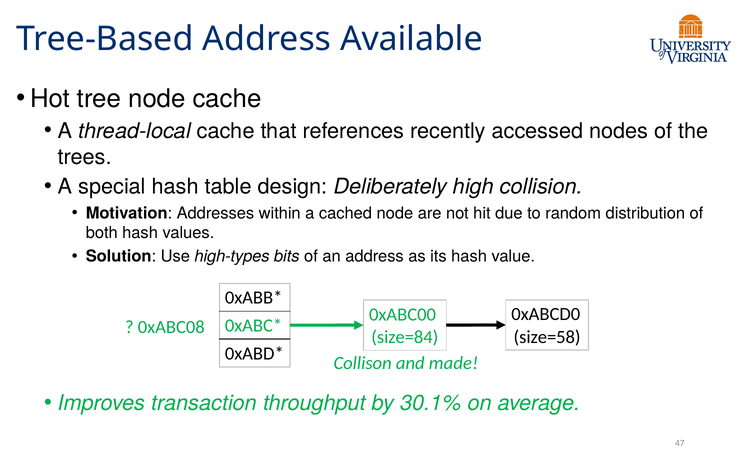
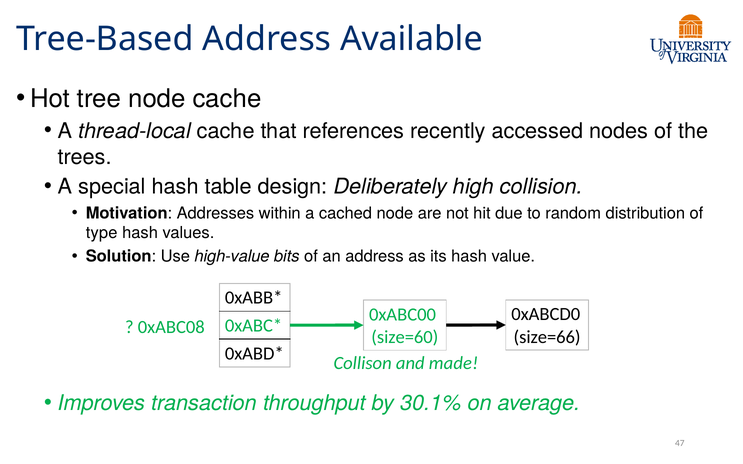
both: both -> type (102, 233)
high-types: high-types -> high-value (232, 257)
size=58: size=58 -> size=66 (547, 337)
size=84: size=84 -> size=60 (405, 337)
